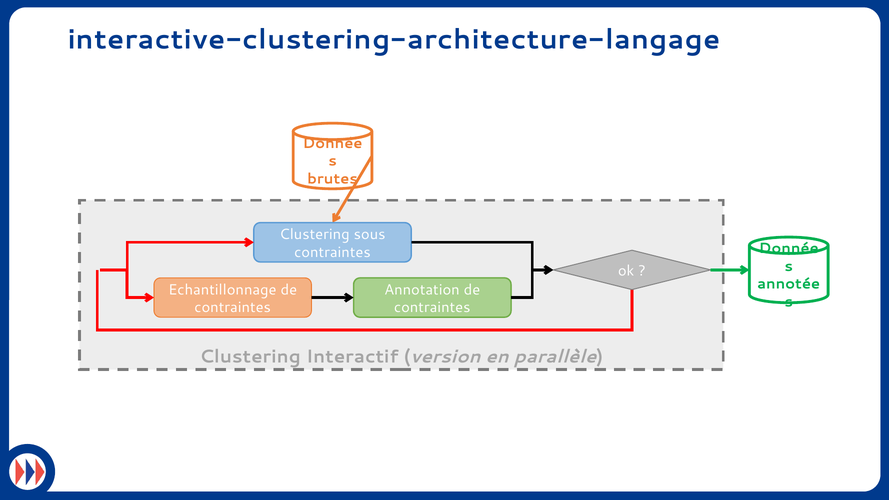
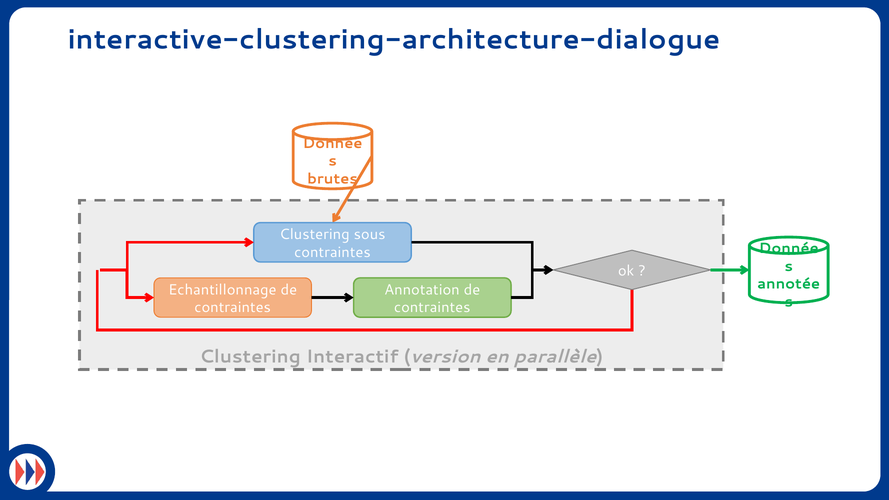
interactive-clustering-architecture-langage: interactive-clustering-architecture-langage -> interactive-clustering-architecture-dialogue (394, 40)
